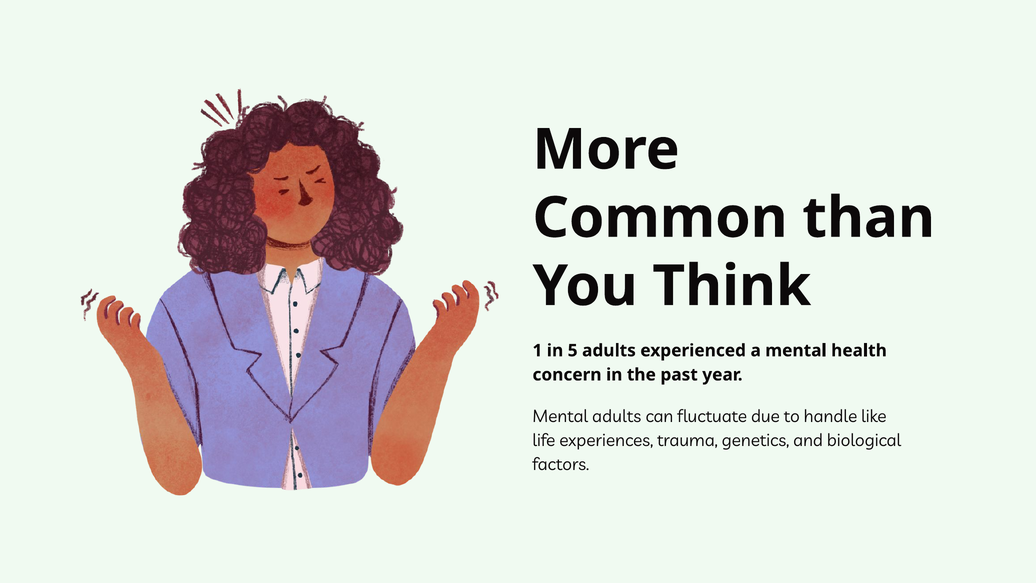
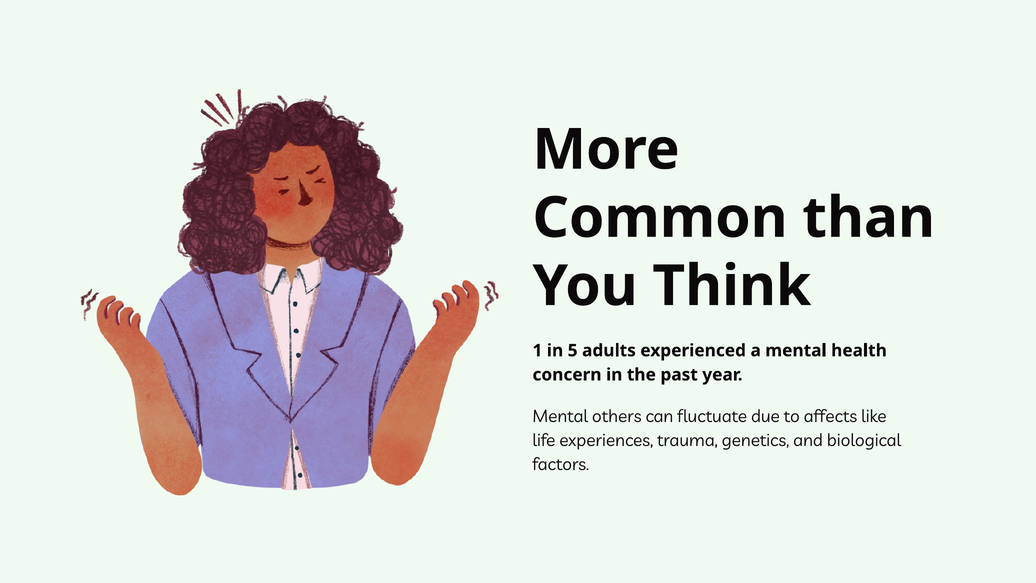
Mental adults: adults -> others (617, 416)
handle: handle -> affects (830, 416)
